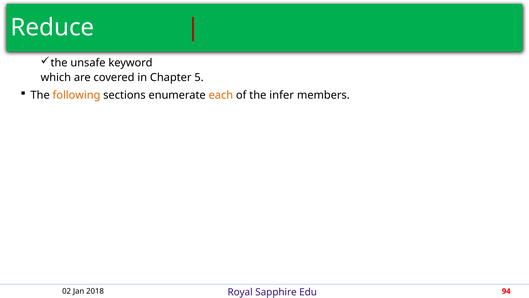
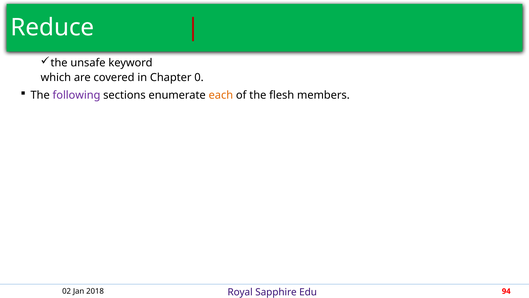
5: 5 -> 0 (199, 78)
following colour: orange -> purple (76, 95)
infer: infer -> flesh (282, 95)
